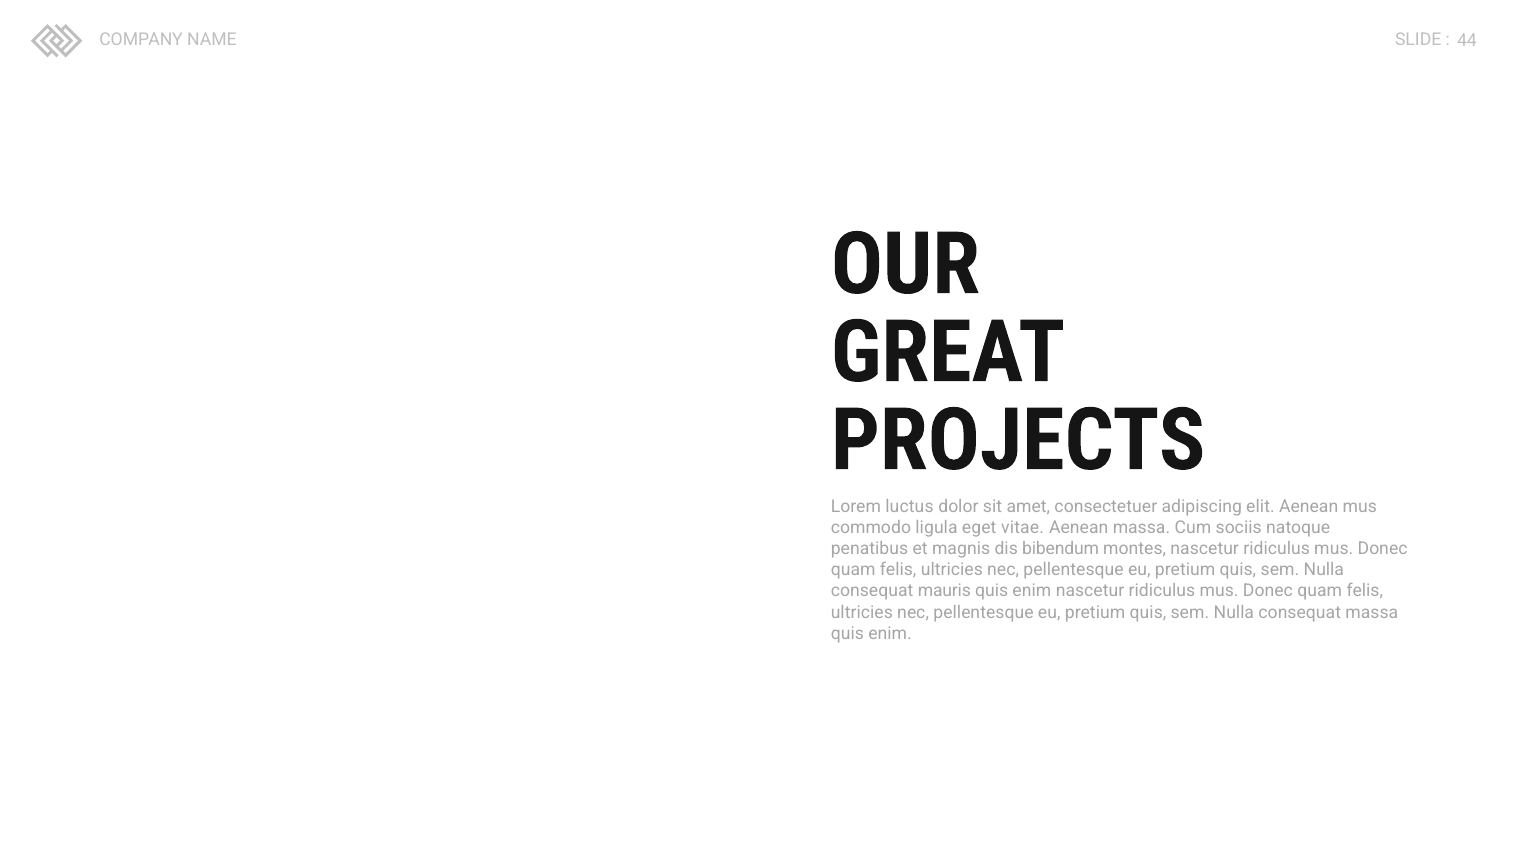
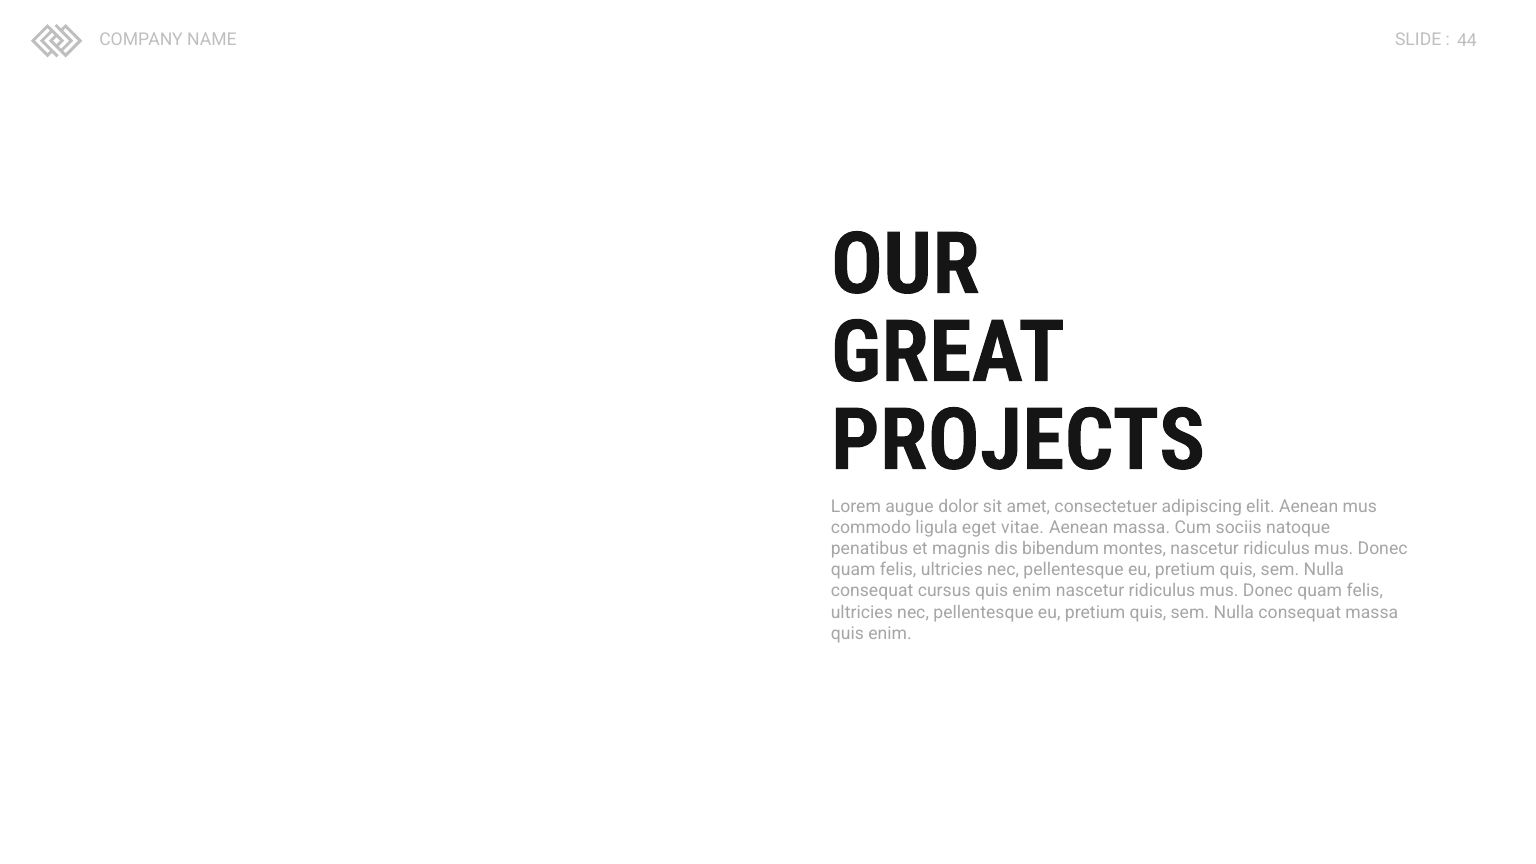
luctus: luctus -> augue (910, 507)
mauris: mauris -> cursus (944, 591)
